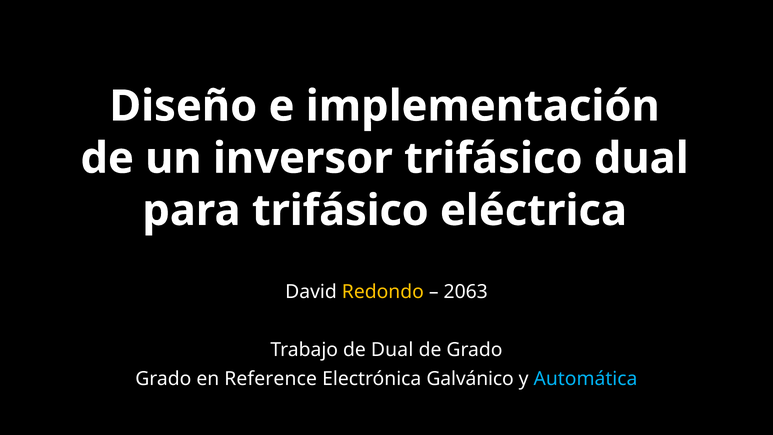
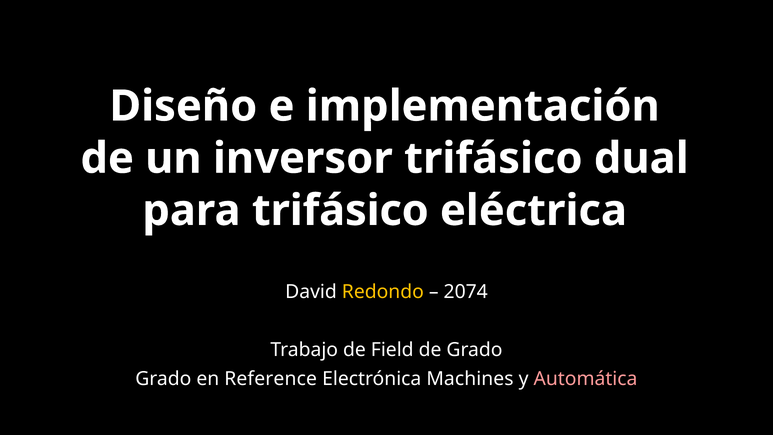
2063: 2063 -> 2074 (466, 292)
de Dual: Dual -> Field (392, 350)
Galvánico: Galvánico -> Machines (470, 379)
Automática colour: light blue -> pink (586, 379)
